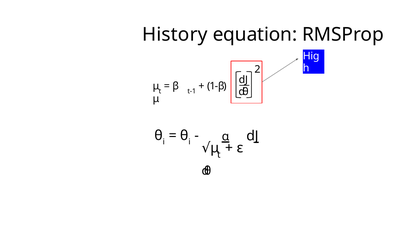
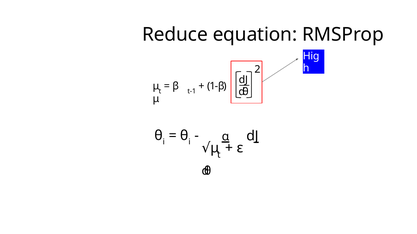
History: History -> Reduce (175, 35)
